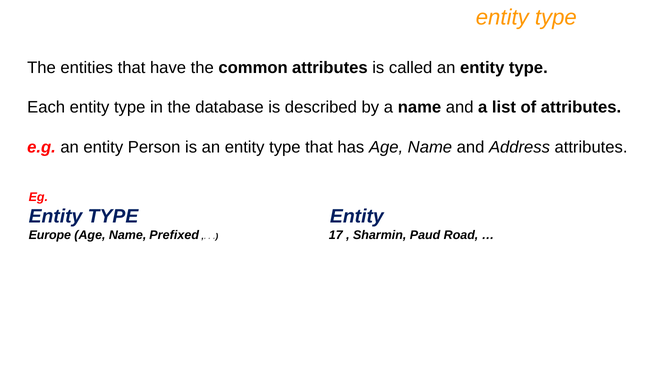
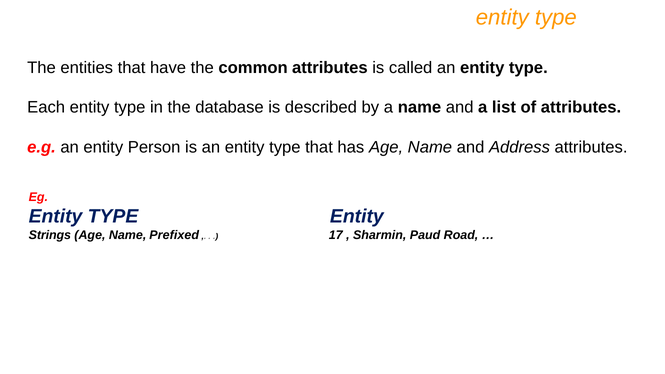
Europe: Europe -> Strings (50, 235)
